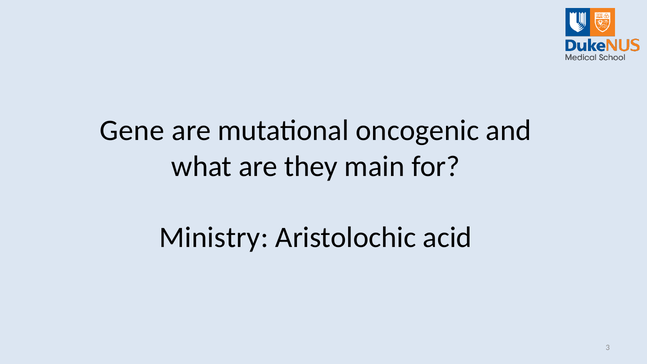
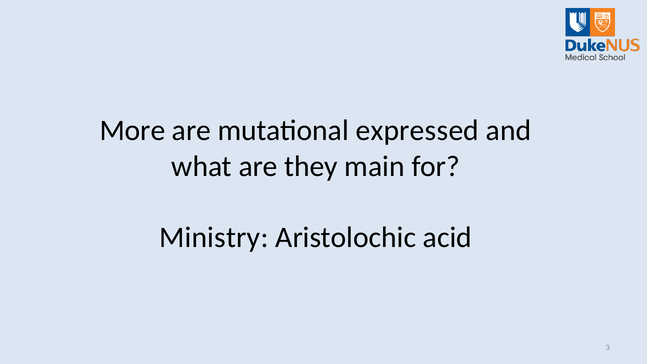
Gene: Gene -> More (132, 131)
oncogenic: oncogenic -> expressed (417, 131)
